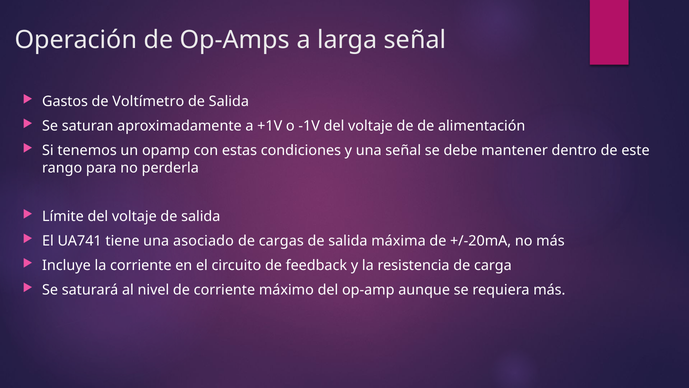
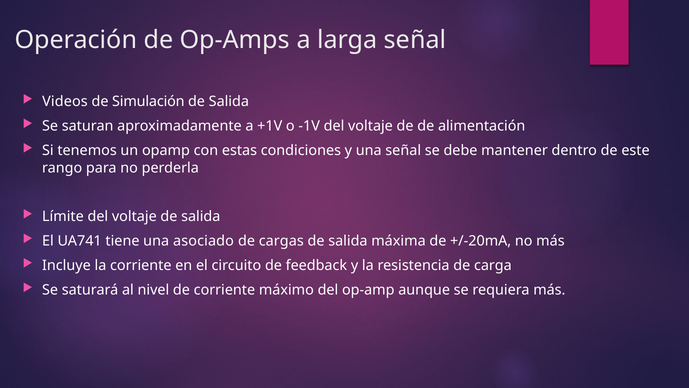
Gastos: Gastos -> Videos (65, 101)
Voltímetro: Voltímetro -> Simulación (148, 101)
